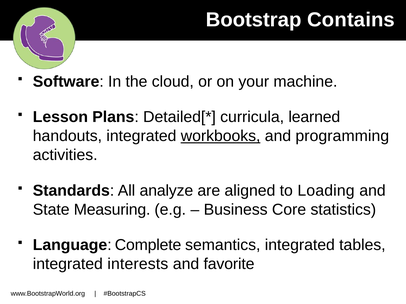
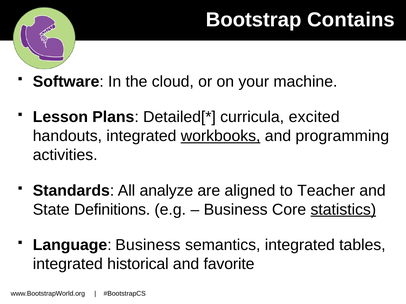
learned: learned -> excited (314, 117)
Loading: Loading -> Teacher (326, 191)
Measuring: Measuring -> Definitions (112, 210)
statistics underline: none -> present (343, 210)
Language Complete: Complete -> Business (148, 245)
interests: interests -> historical (138, 264)
